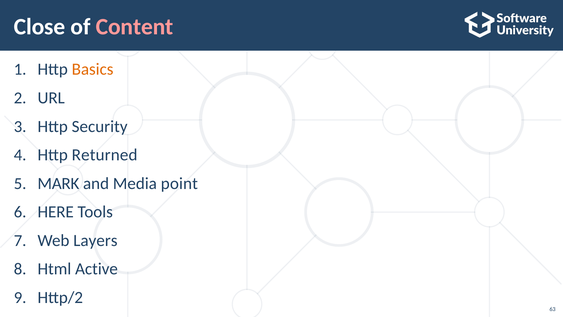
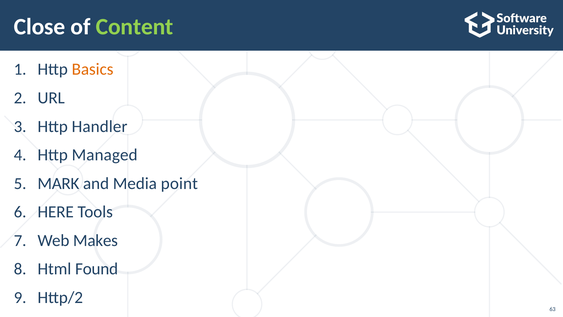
Content colour: pink -> light green (135, 27)
Security: Security -> Handler (100, 126)
Returned: Returned -> Managed (105, 155)
Layers: Layers -> Makes (95, 240)
Active: Active -> Found (97, 269)
